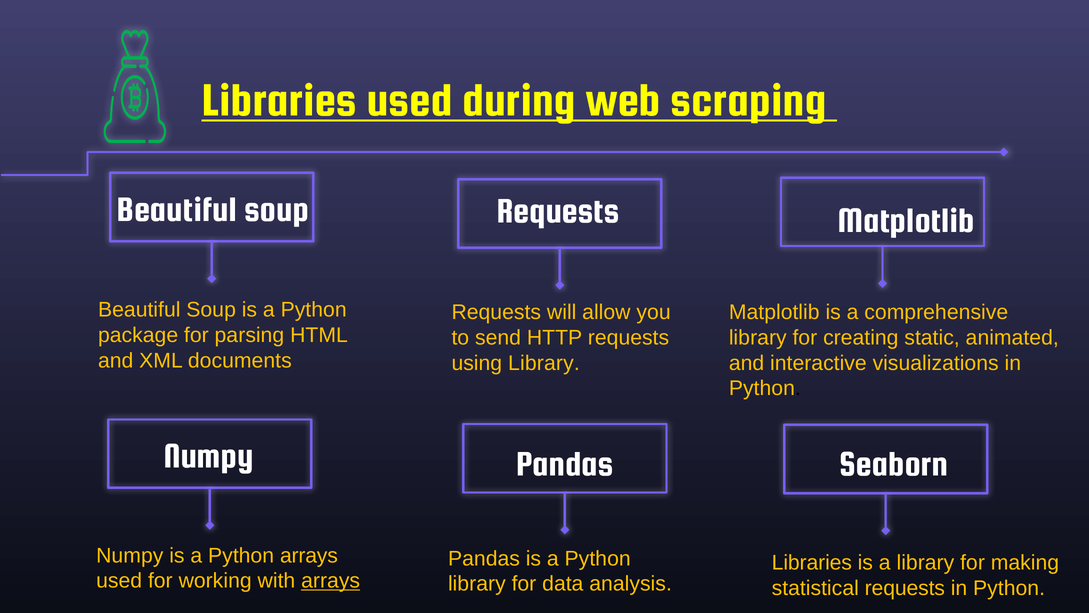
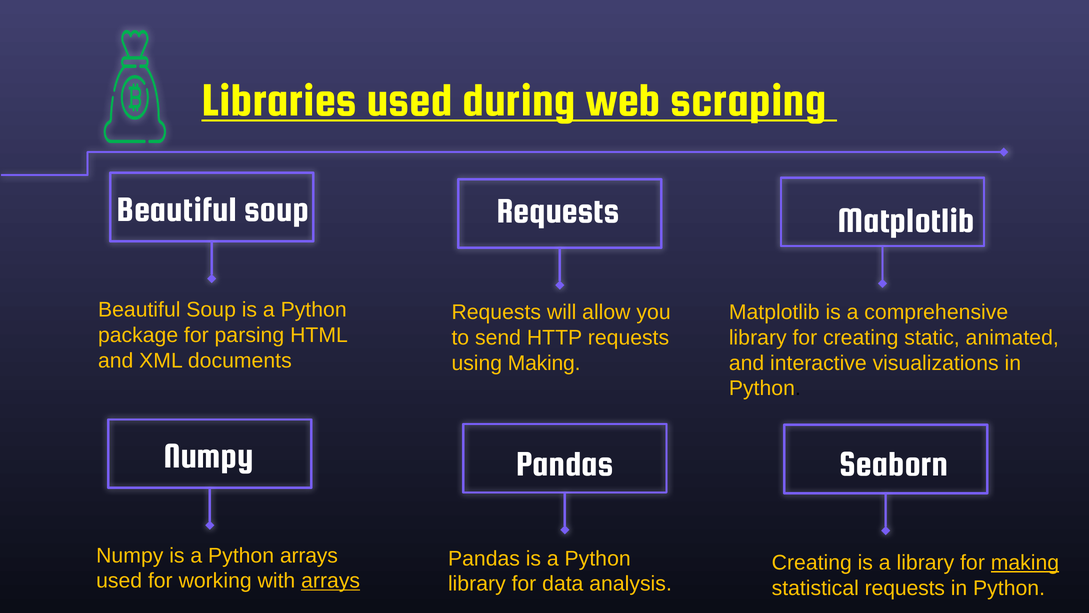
using Library: Library -> Making (544, 363)
Libraries: Libraries -> Creating (812, 562)
making underline: none -> present (1025, 562)
